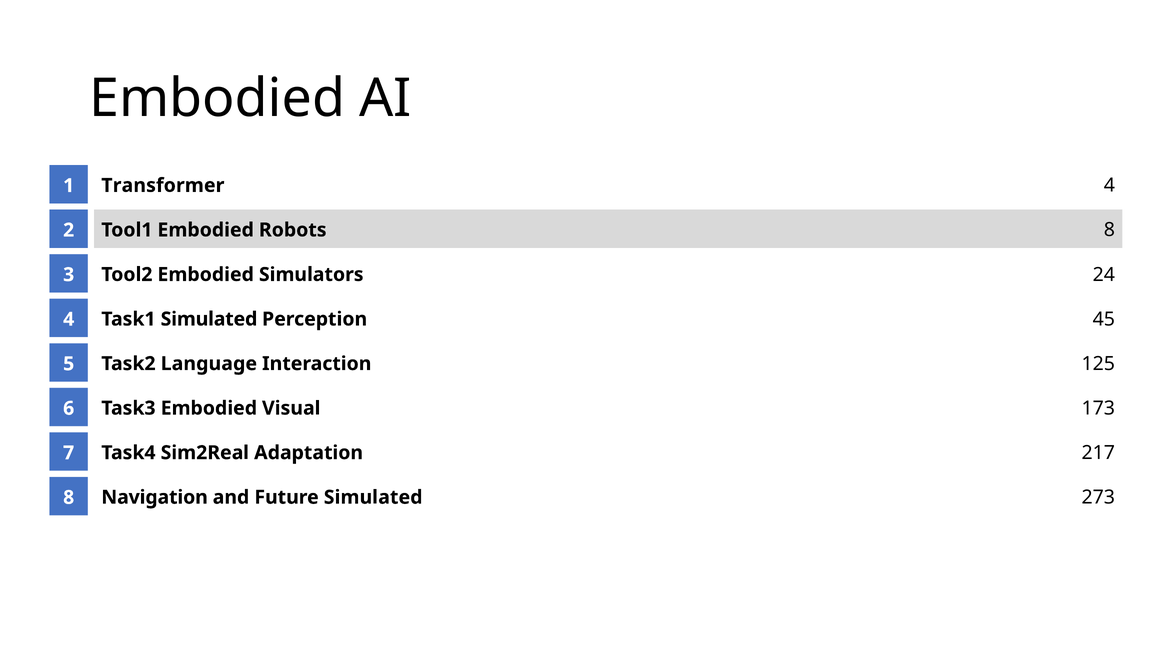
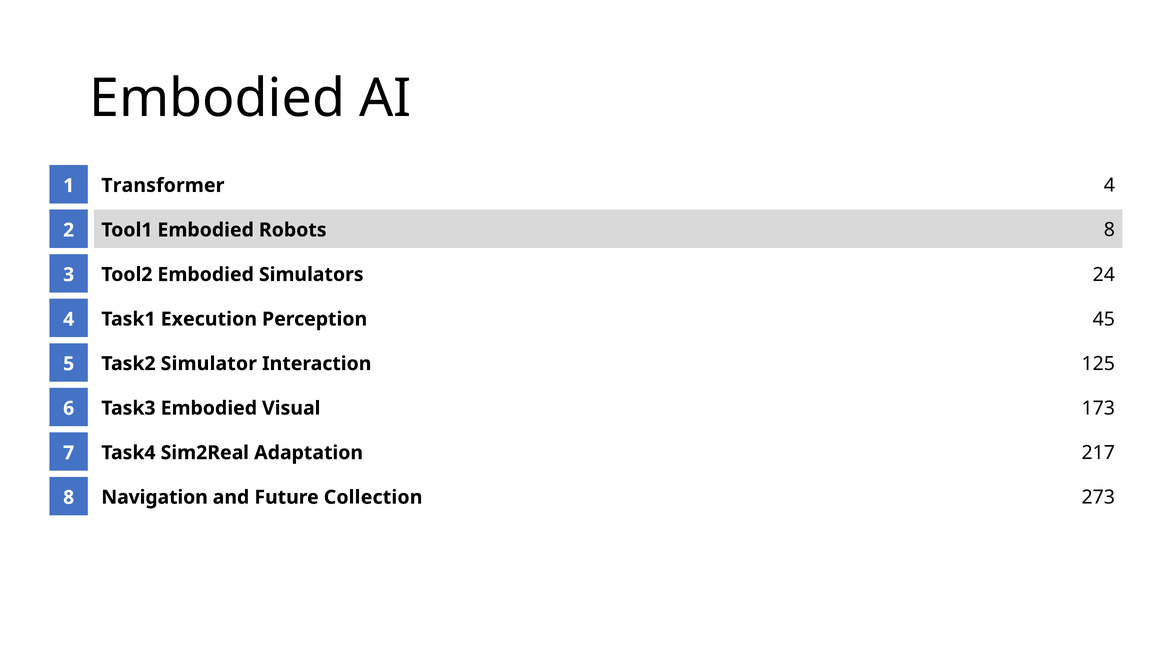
Task1 Simulated: Simulated -> Execution (209, 319)
Language: Language -> Simulator (209, 364)
Future Simulated: Simulated -> Collection (373, 497)
